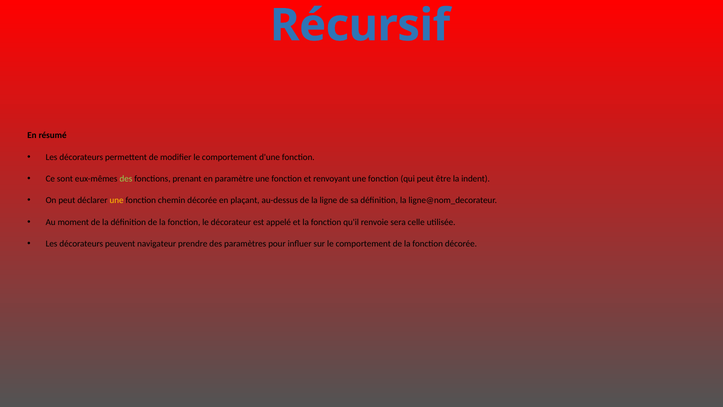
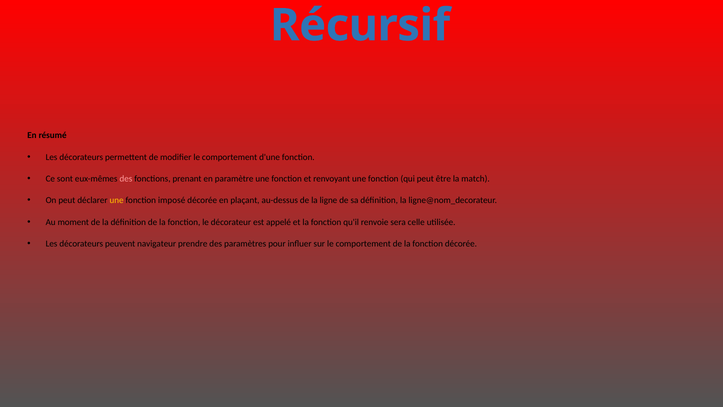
des colour: light green -> pink (126, 179)
indent: indent -> match (475, 179)
chemin: chemin -> imposé (172, 200)
